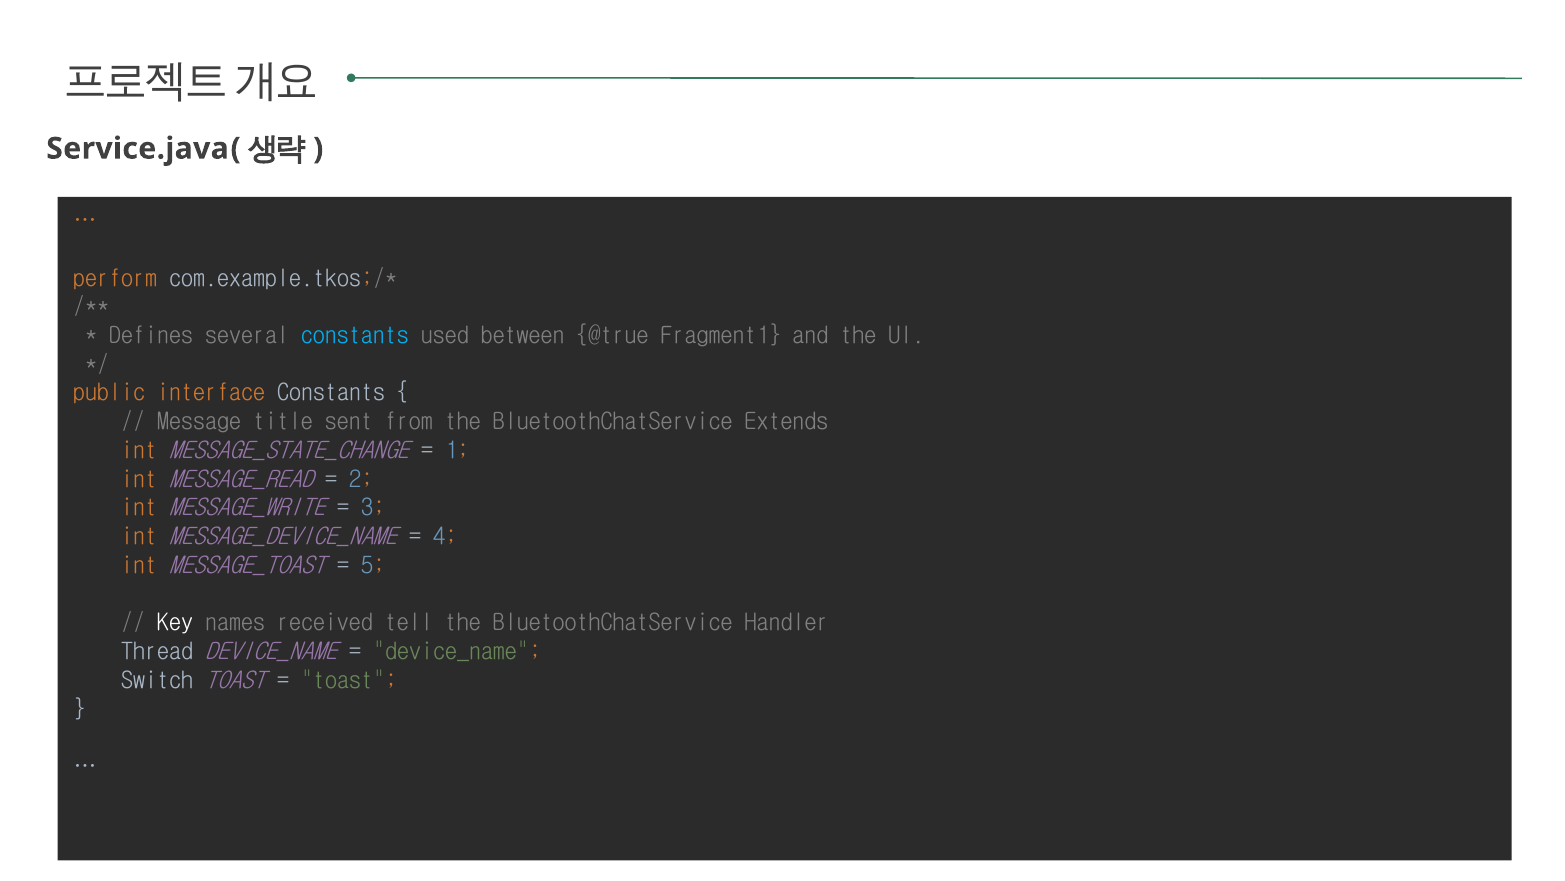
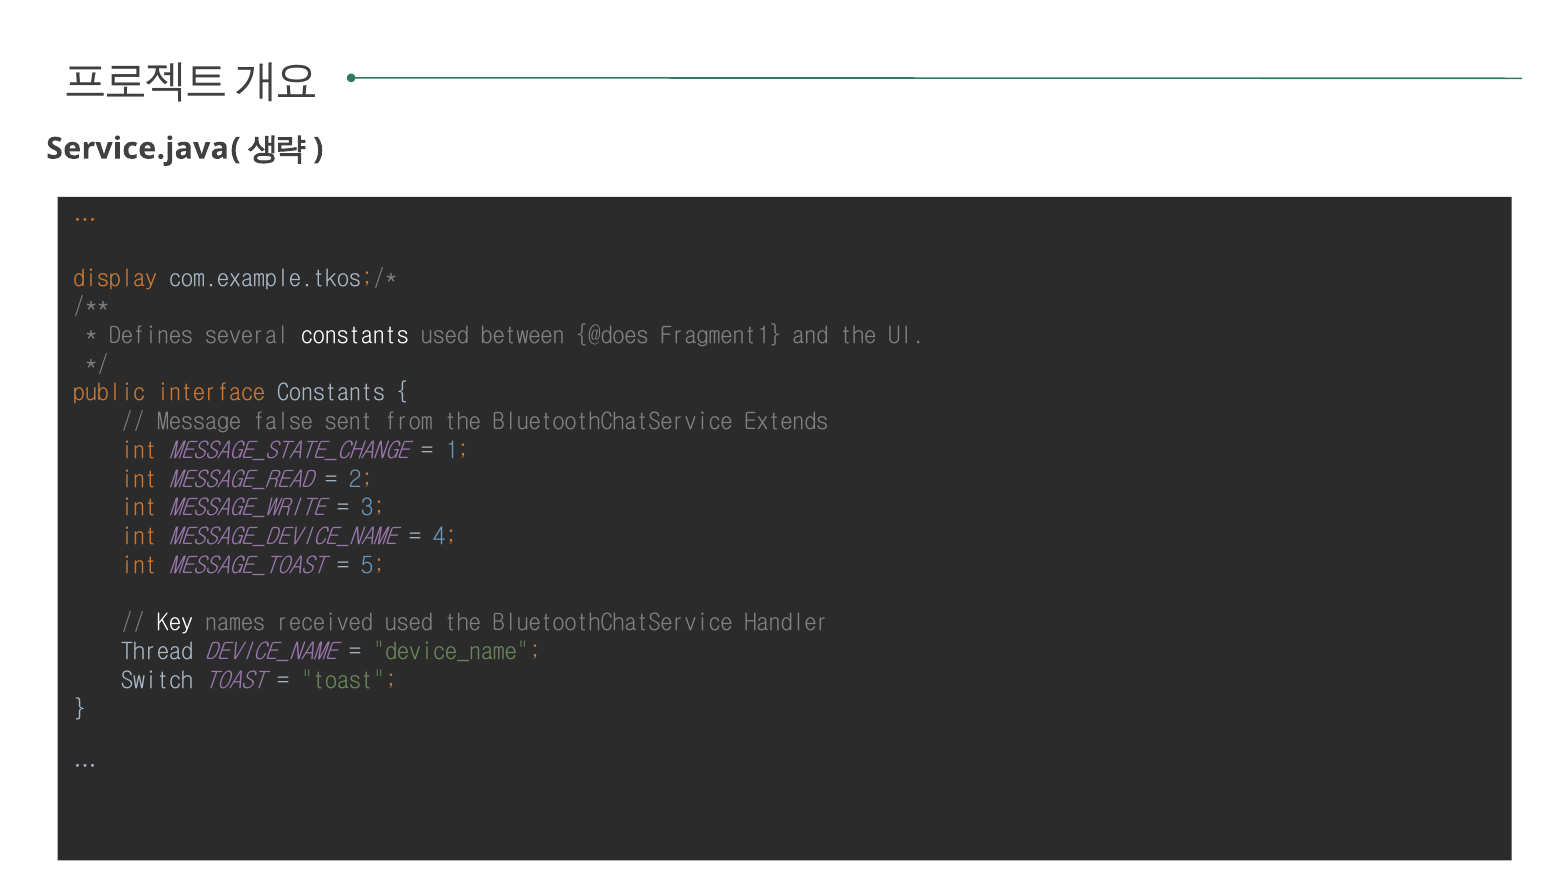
perform: perform -> display (115, 278)
constants colour: light blue -> white (355, 335)
@true: @true -> @does (613, 335)
title: title -> false (283, 421)
received tell: tell -> used (409, 622)
